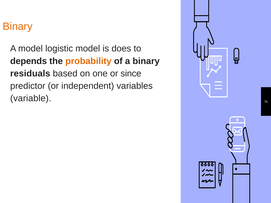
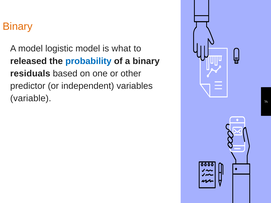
does: does -> what (121, 49)
depends: depends -> released (29, 61)
probability colour: orange -> blue (88, 61)
since: since -> other (131, 74)
